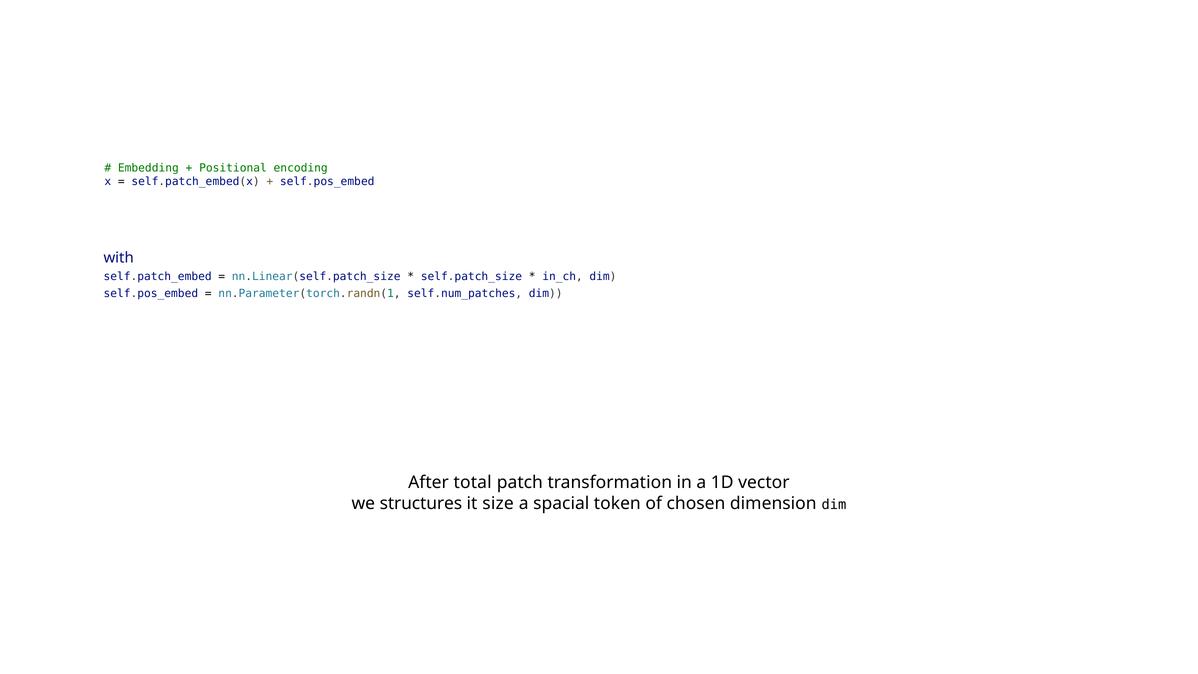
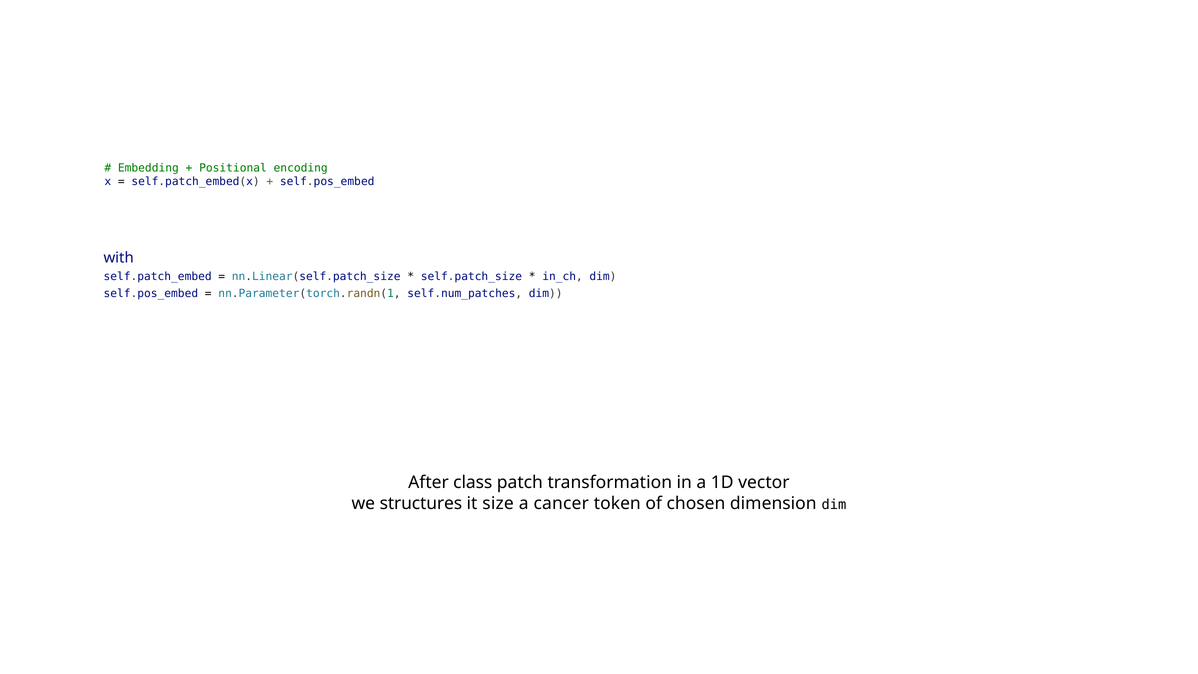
total: total -> class (473, 482)
spacial: spacial -> cancer (561, 503)
